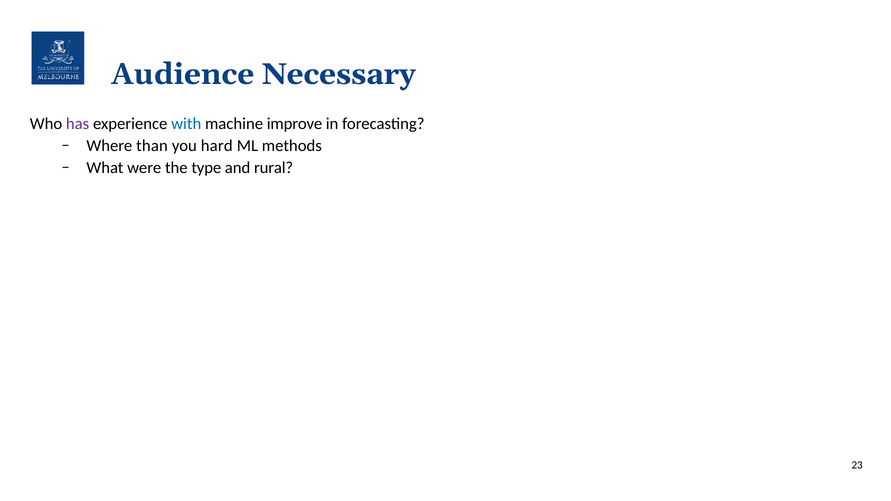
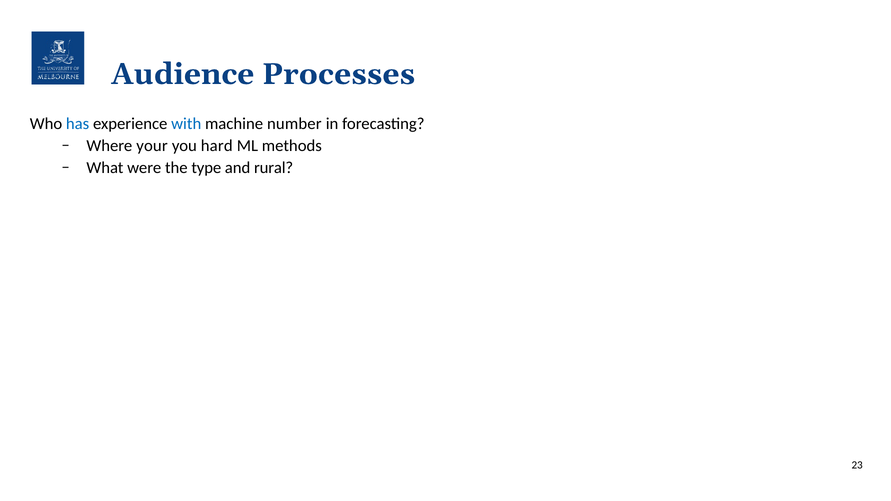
Necessary: Necessary -> Processes (339, 74)
has colour: purple -> blue (78, 124)
improve: improve -> number (294, 124)
than: than -> your (152, 146)
